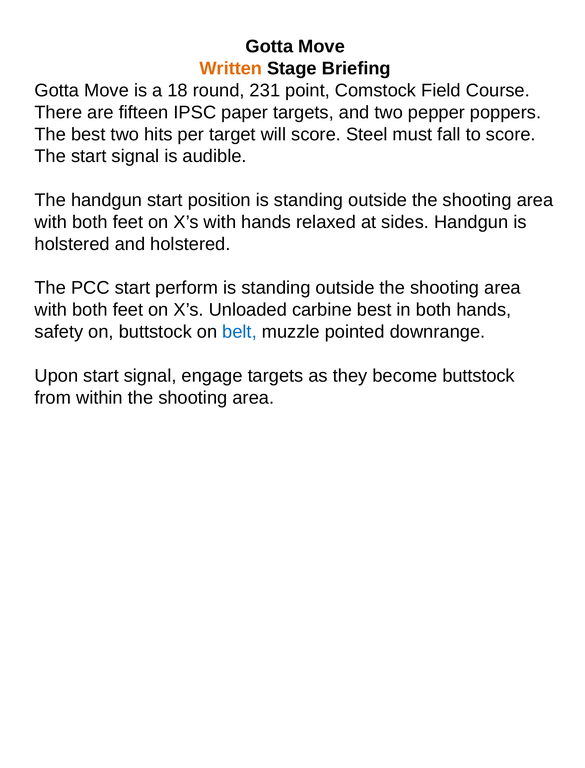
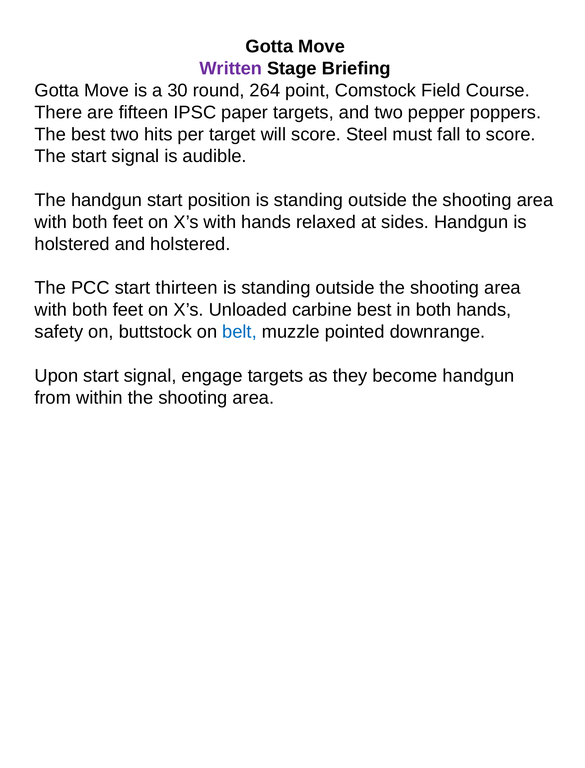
Written colour: orange -> purple (231, 69)
18: 18 -> 30 (178, 90)
231: 231 -> 264 (265, 90)
perform: perform -> thirteen (187, 288)
become buttstock: buttstock -> handgun (479, 376)
